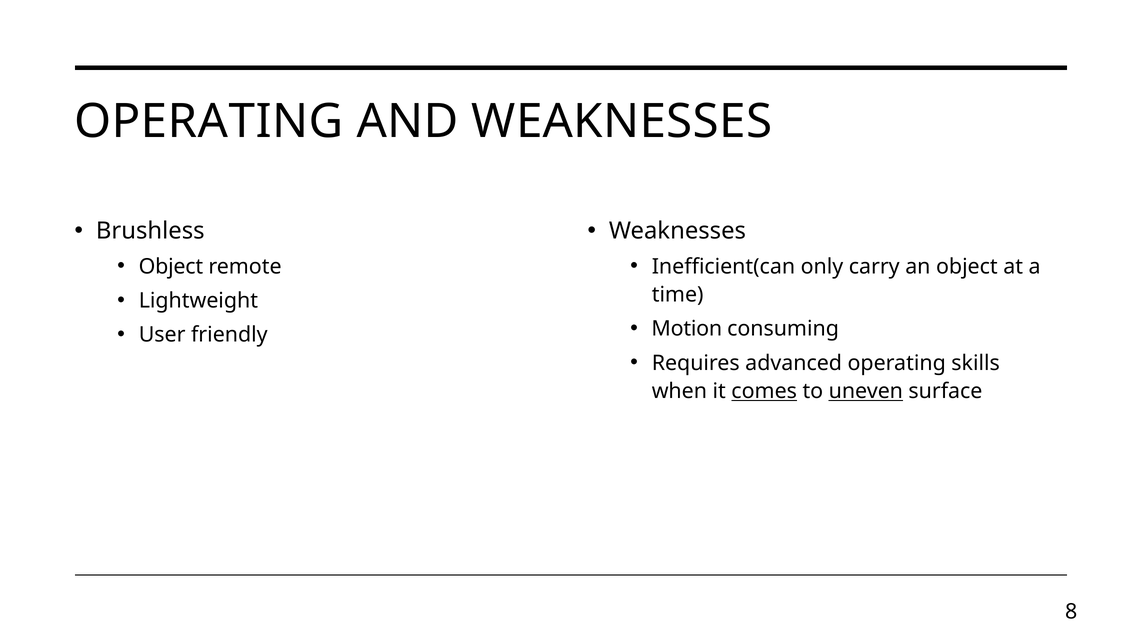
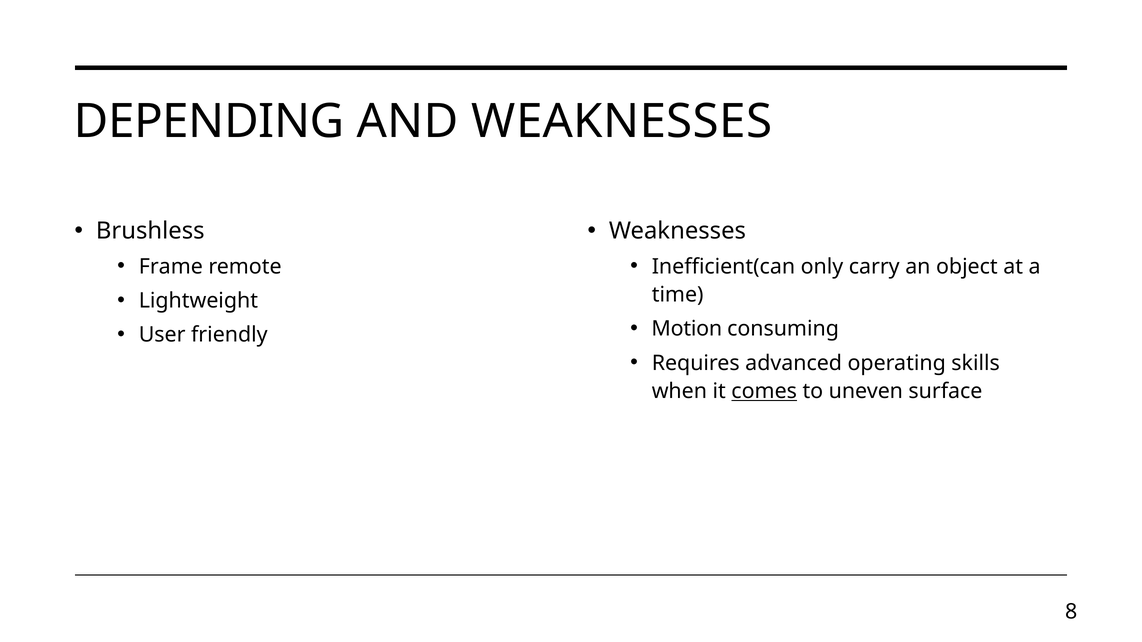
OPERATING: OPERATING -> DEPENDING (209, 122)
Object: Object -> Frame (171, 267)
uneven underline: present -> none (866, 392)
